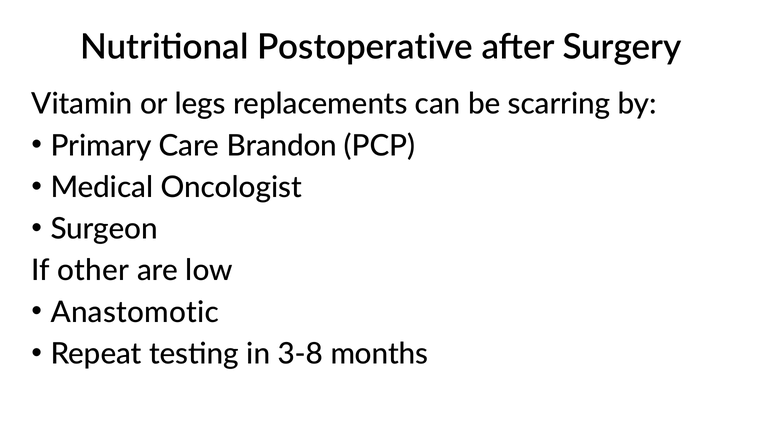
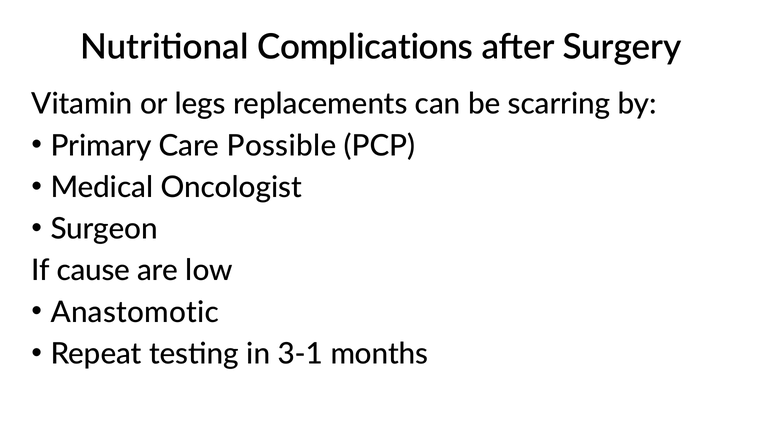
Postoperative: Postoperative -> Complications (365, 47)
Brandon: Brandon -> Possible (282, 146)
other: other -> cause (93, 270)
3-8: 3-8 -> 3-1 (300, 354)
